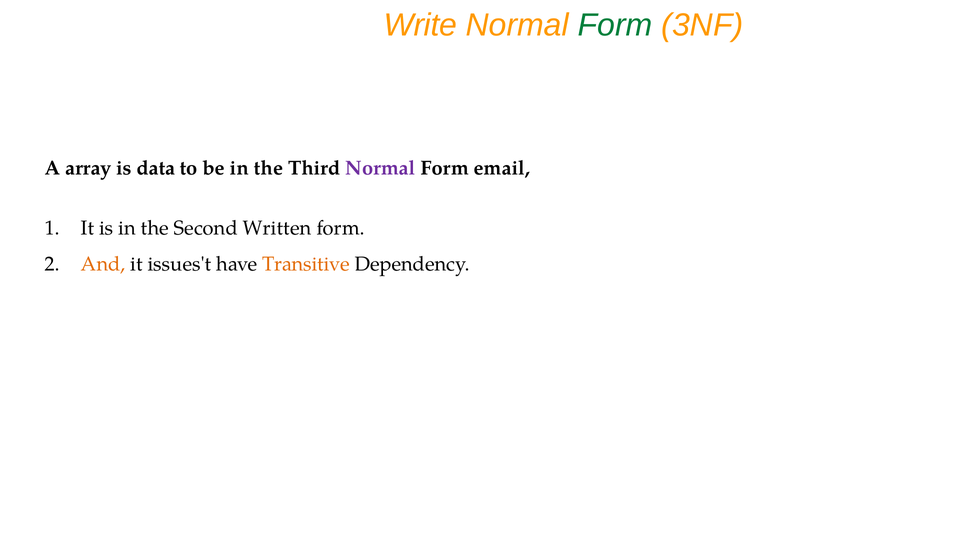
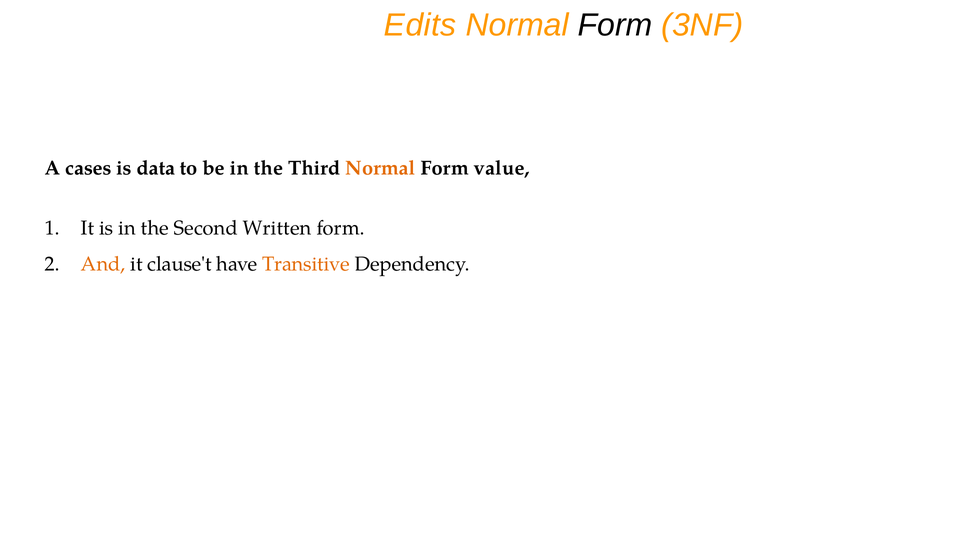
Write: Write -> Edits (420, 25)
Form colour: green -> black (615, 25)
array: array -> cases (88, 168)
Normal colour: purple -> orange (381, 168)
email: email -> value (502, 168)
issues't: issues't -> clause't (180, 264)
